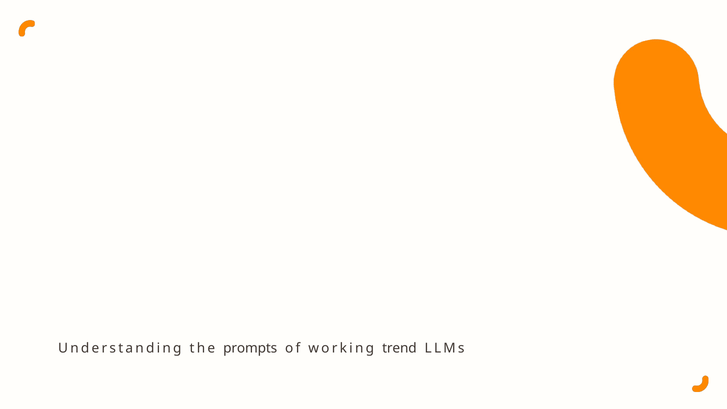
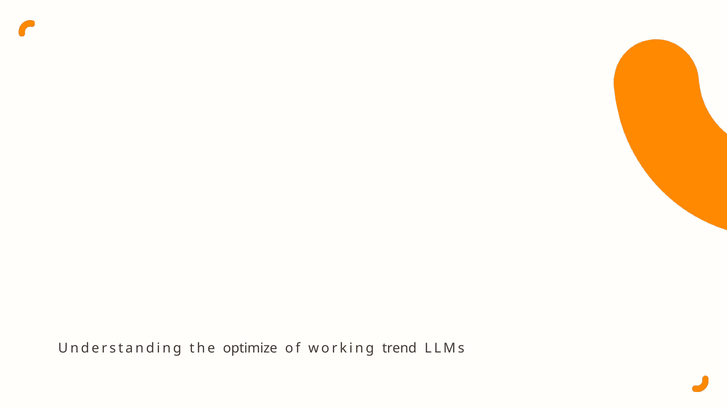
prompts: prompts -> optimize (250, 348)
